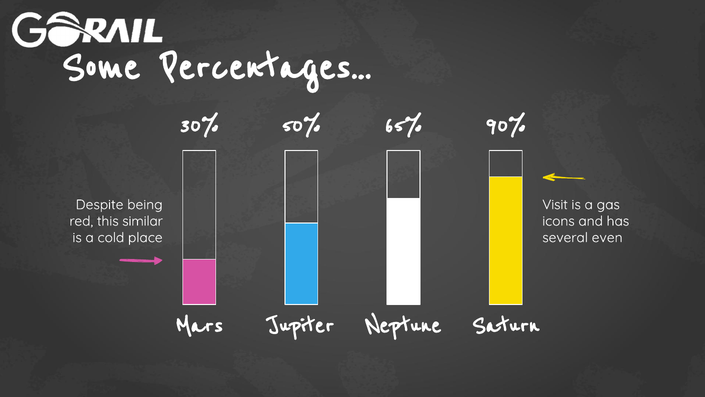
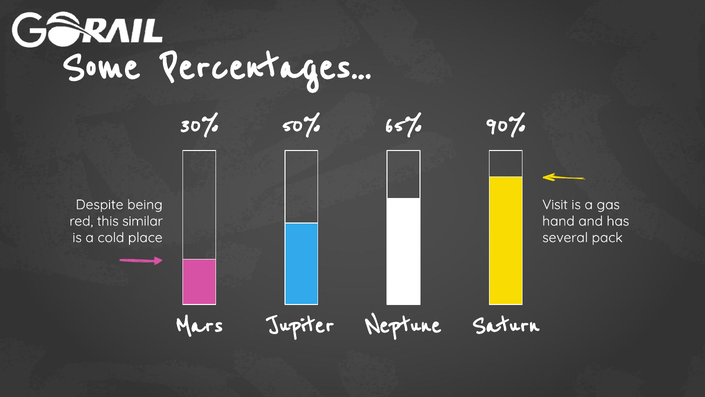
icons: icons -> hand (558, 221)
even: even -> pack (607, 237)
